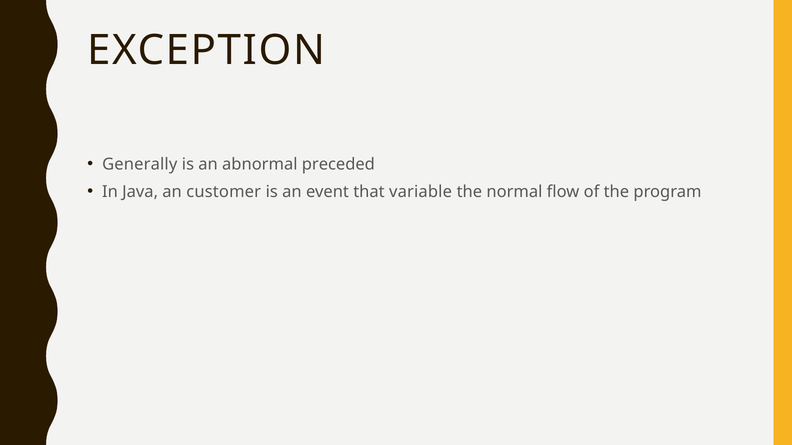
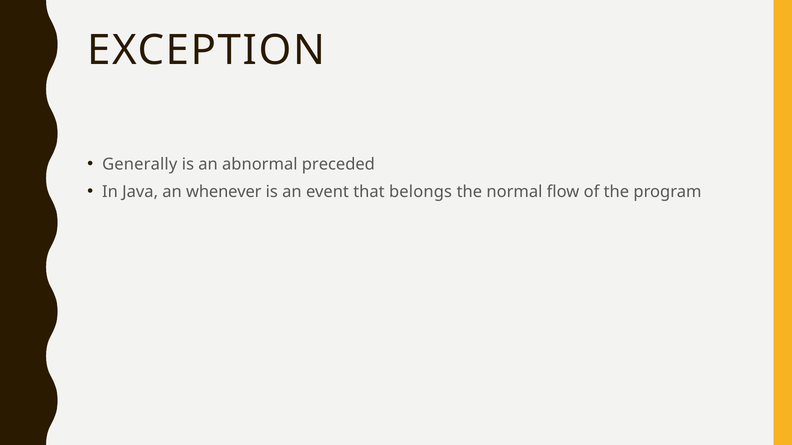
customer: customer -> whenever (224, 192)
variable: variable -> belongs (421, 192)
